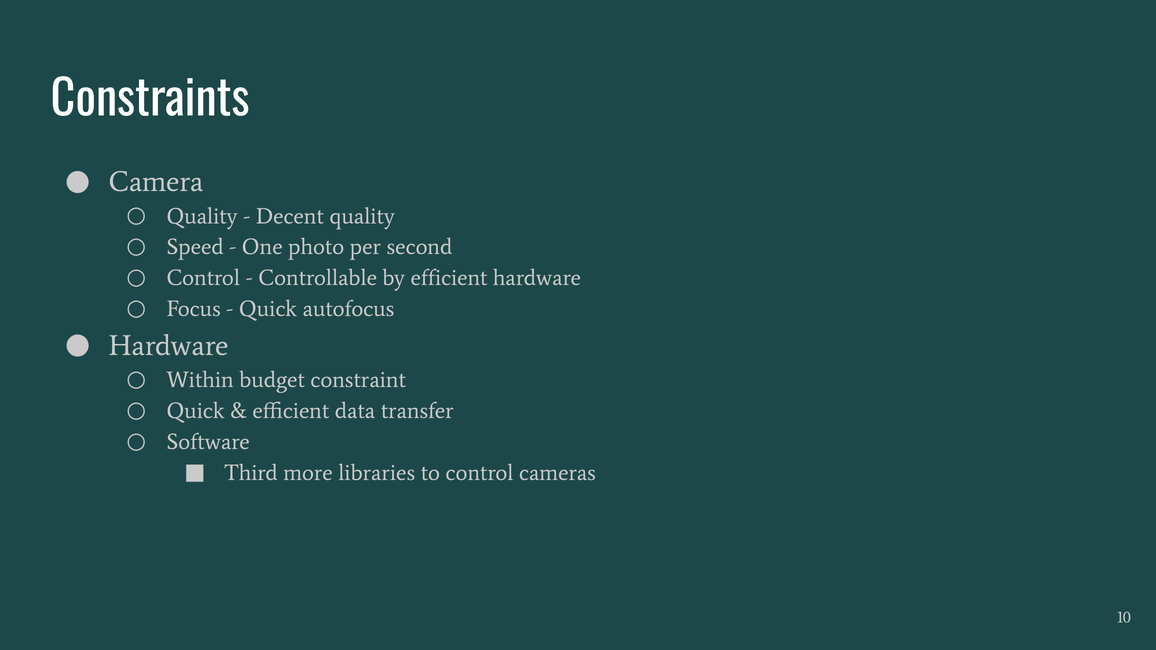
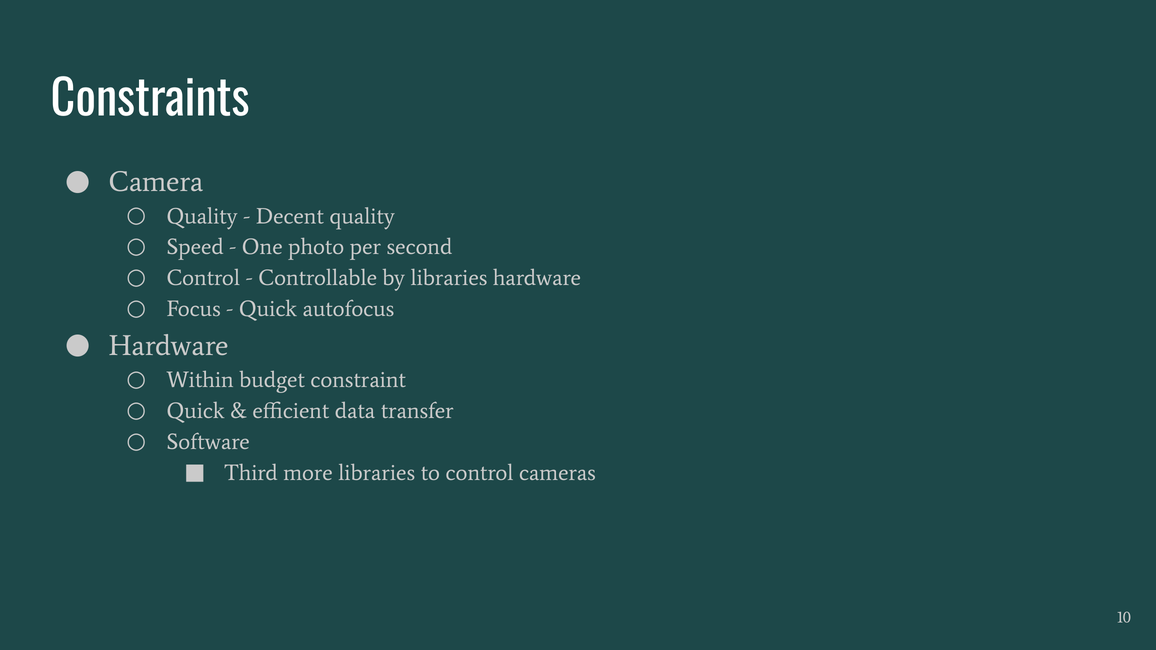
by efficient: efficient -> libraries (449, 278)
